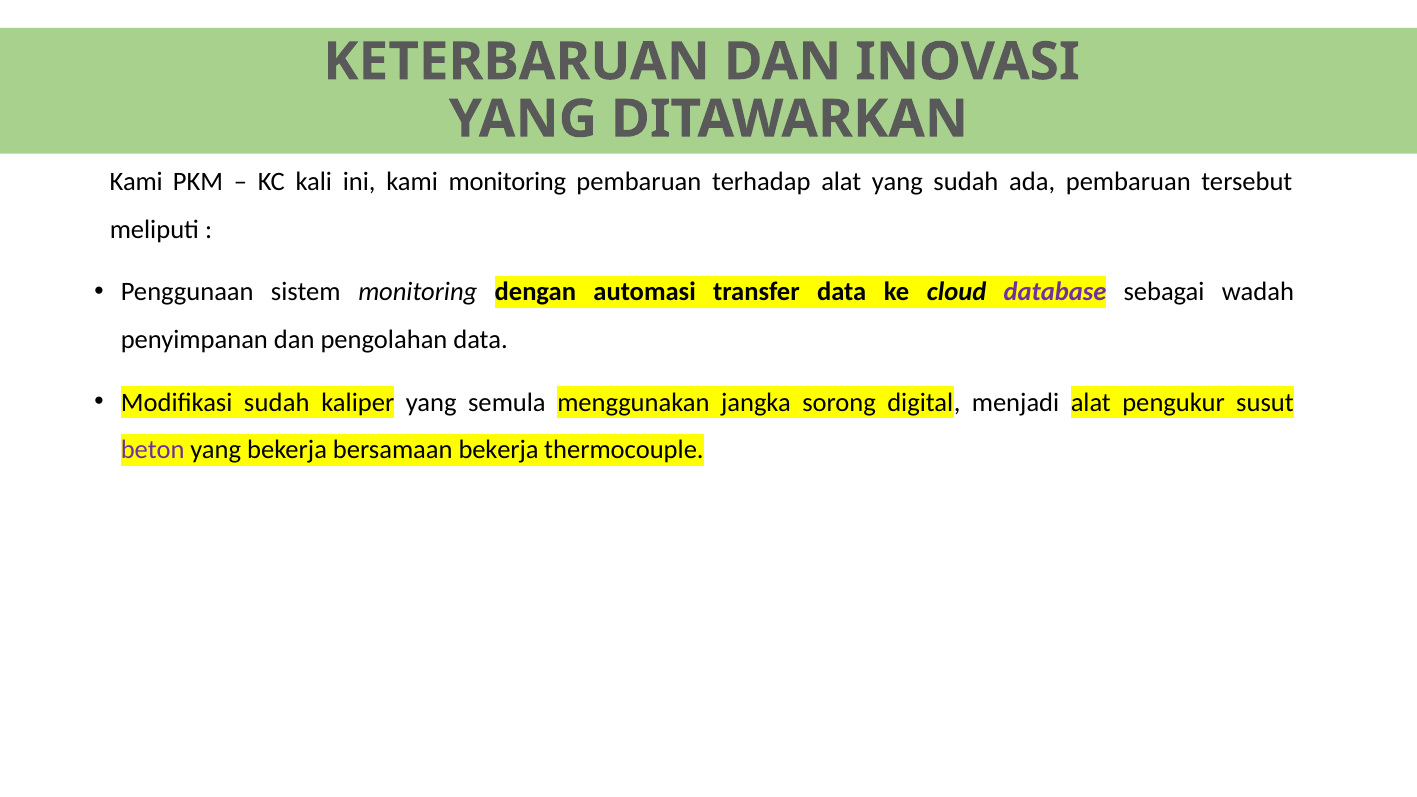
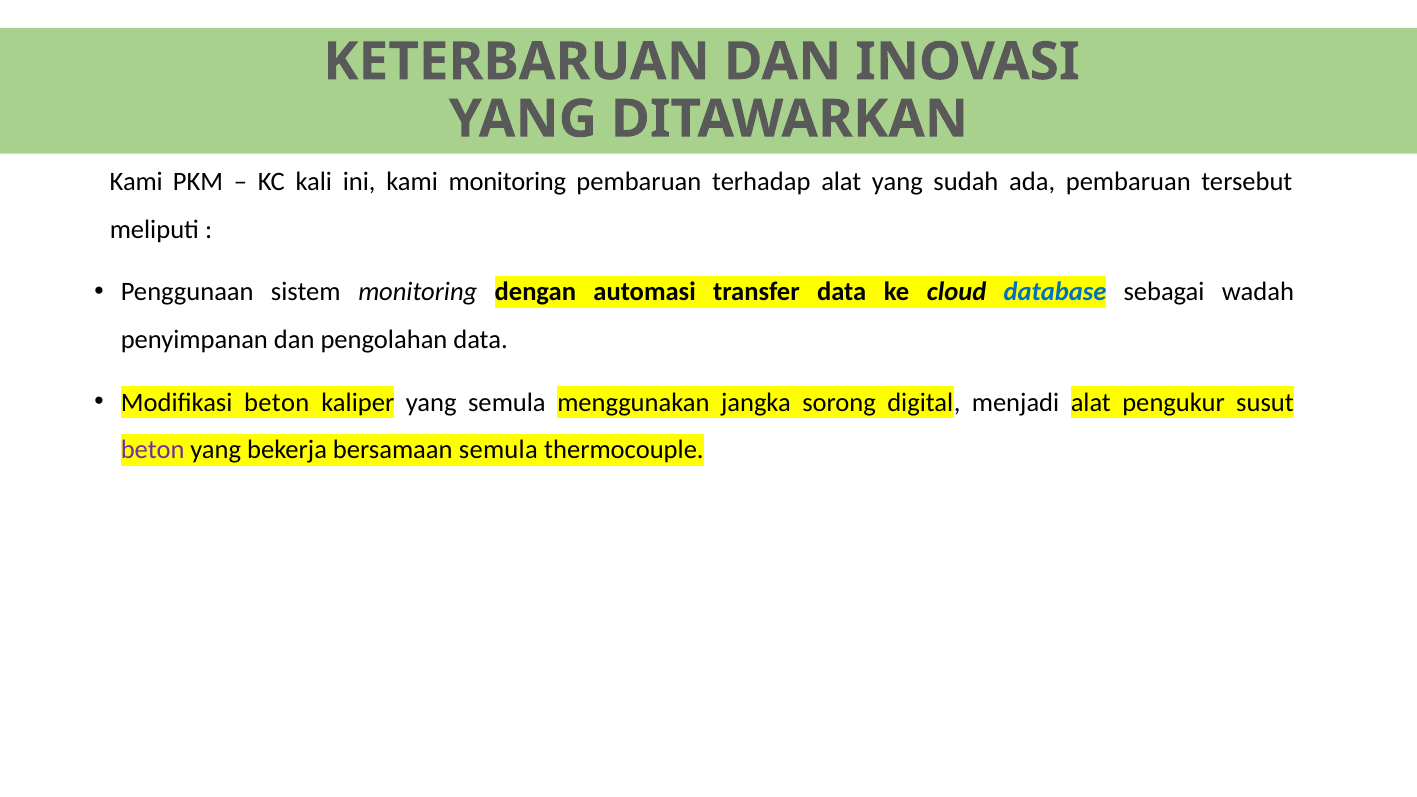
database colour: purple -> blue (1055, 292)
Modifikasi sudah: sudah -> beton (277, 402)
bersamaan bekerja: bekerja -> semula (498, 450)
